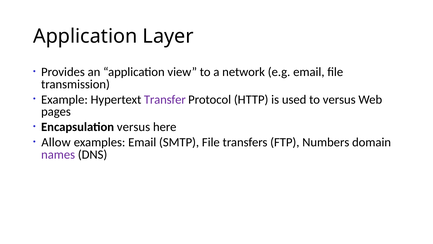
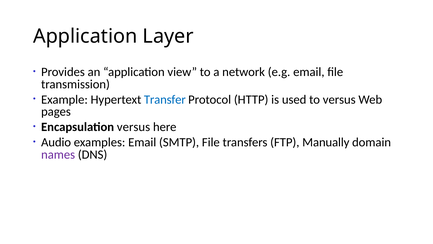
Transfer colour: purple -> blue (165, 99)
Allow: Allow -> Audio (56, 142)
Numbers: Numbers -> Manually (326, 142)
